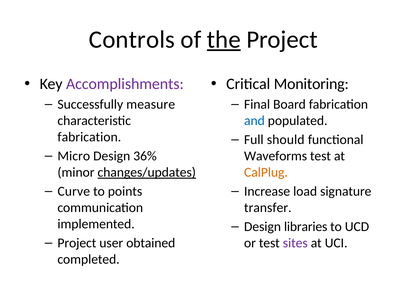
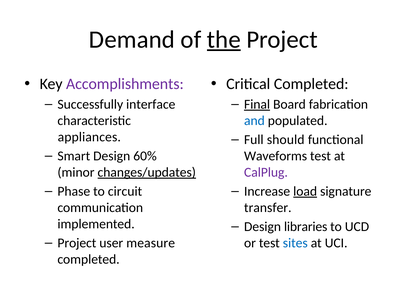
Controls: Controls -> Demand (132, 39)
Critical Monitoring: Monitoring -> Completed (311, 84)
measure: measure -> interface (151, 104)
Final underline: none -> present (257, 104)
fabrication: fabrication -> appliances (89, 137)
Micro: Micro -> Smart (74, 156)
36%: 36% -> 60% (145, 156)
CalPlug colour: orange -> purple (266, 172)
Curve: Curve -> Phase (74, 191)
points: points -> circuit (125, 191)
load underline: none -> present (305, 191)
obtained: obtained -> measure (151, 242)
sites colour: purple -> blue (295, 242)
